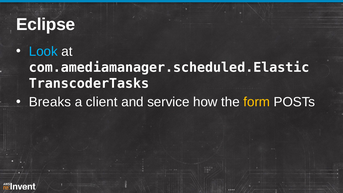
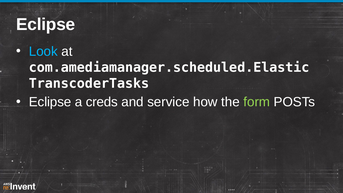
Breaks: Breaks -> Eclipse (50, 102)
client: client -> creds (102, 102)
form colour: yellow -> light green (257, 102)
